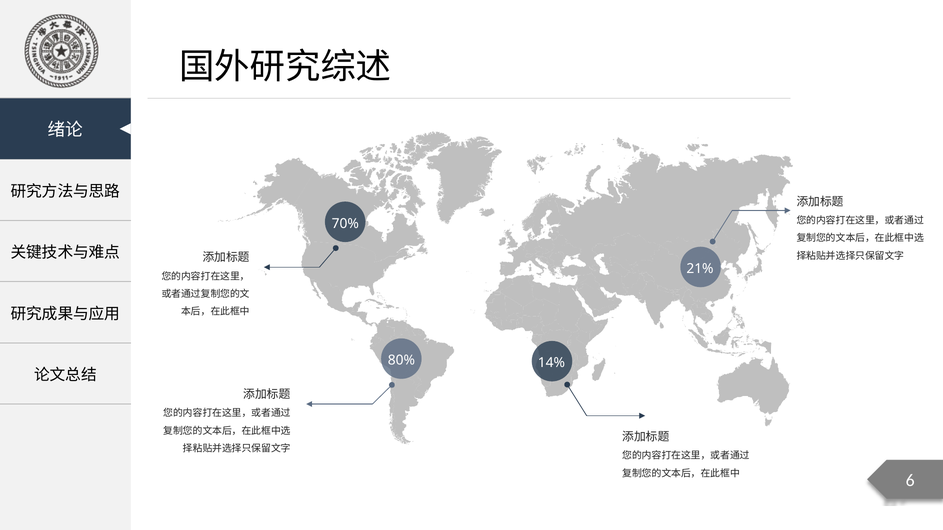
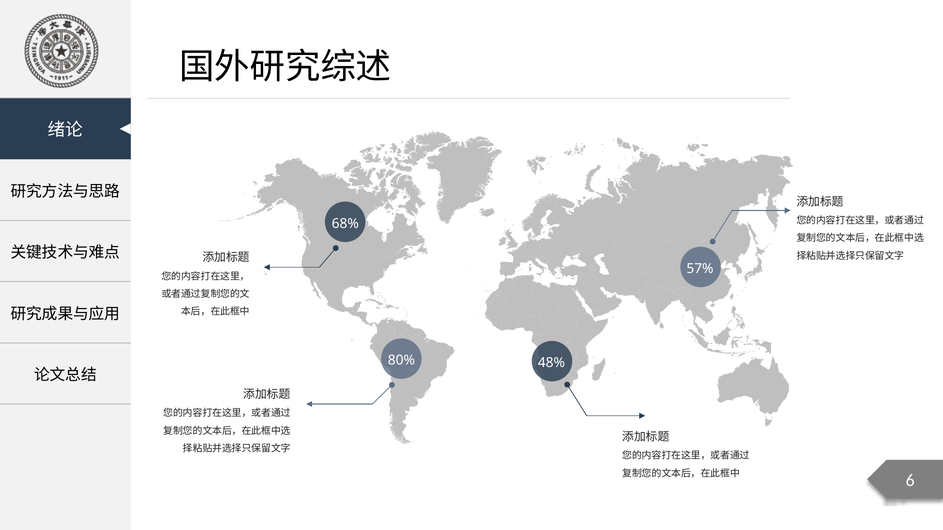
70%: 70% -> 68% (345, 224)
21%: 21% -> 57% (700, 269)
14%: 14% -> 48% (551, 363)
